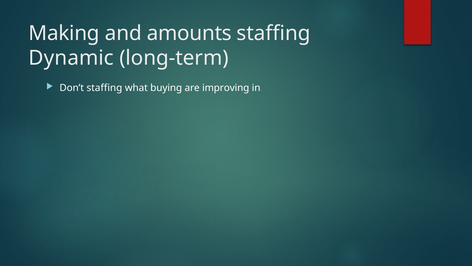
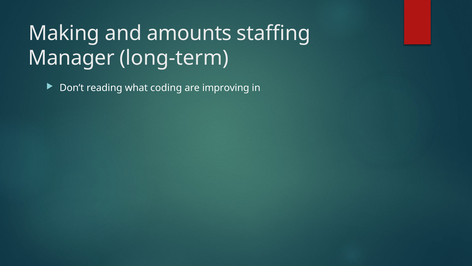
Dynamic: Dynamic -> Manager (71, 58)
Don’t staffing: staffing -> reading (104, 88)
buying: buying -> coding (166, 88)
